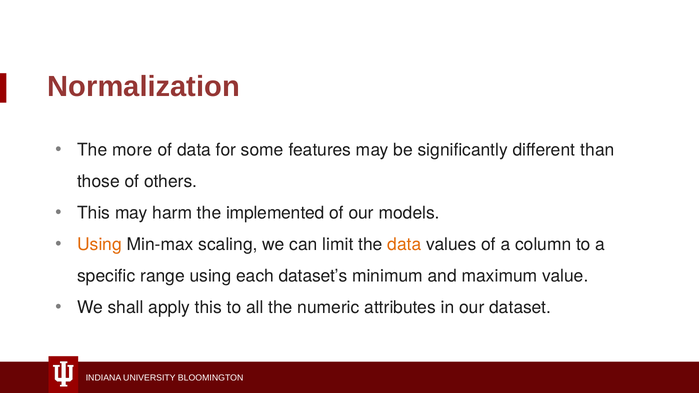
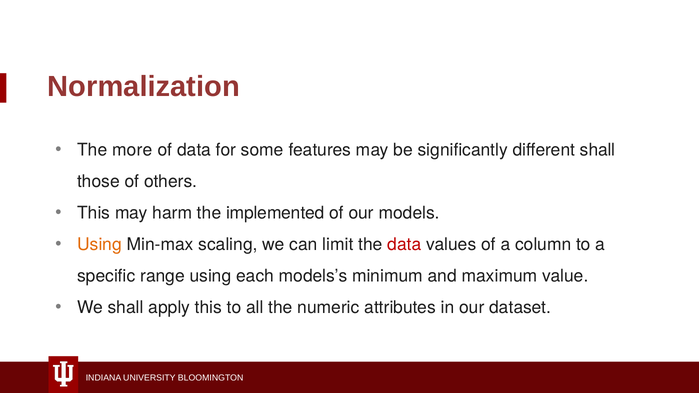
different than: than -> shall (598, 150)
data colour: orange -> red (404, 245)
dataset’s: dataset’s -> models’s (313, 276)
